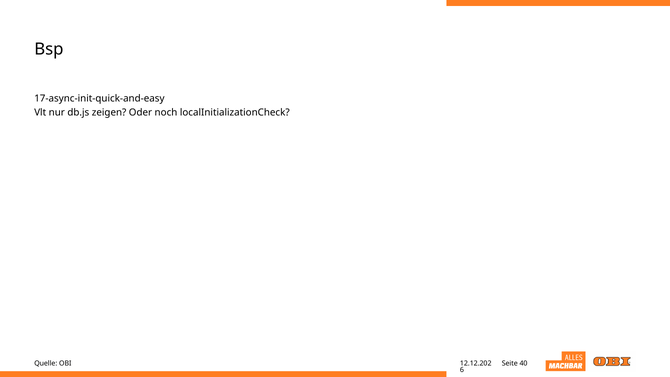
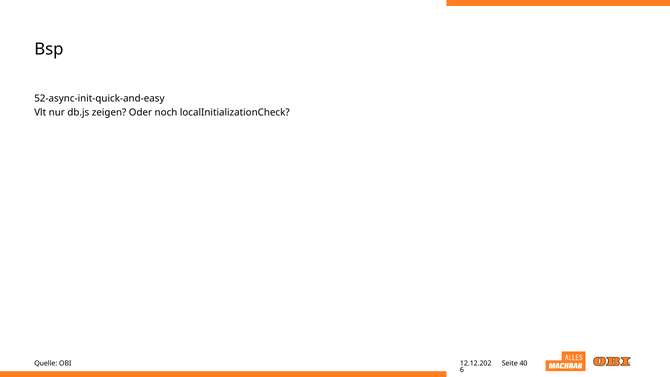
17-async-init-quick-and-easy: 17-async-init-quick-and-easy -> 52-async-init-quick-and-easy (99, 98)
